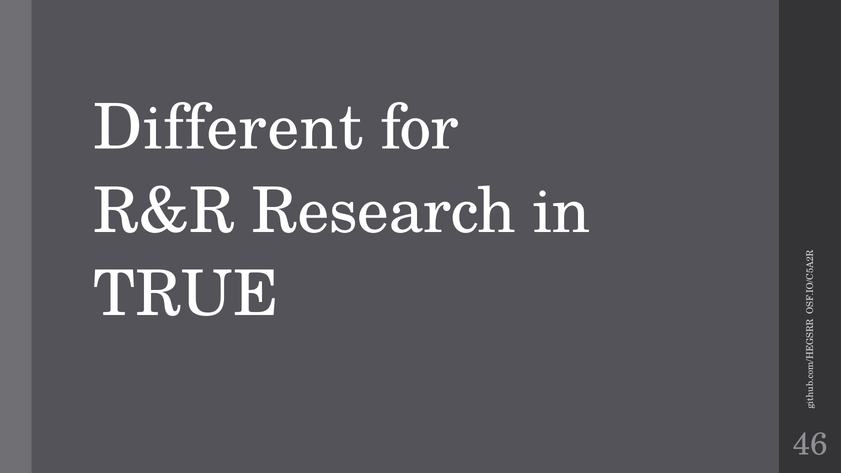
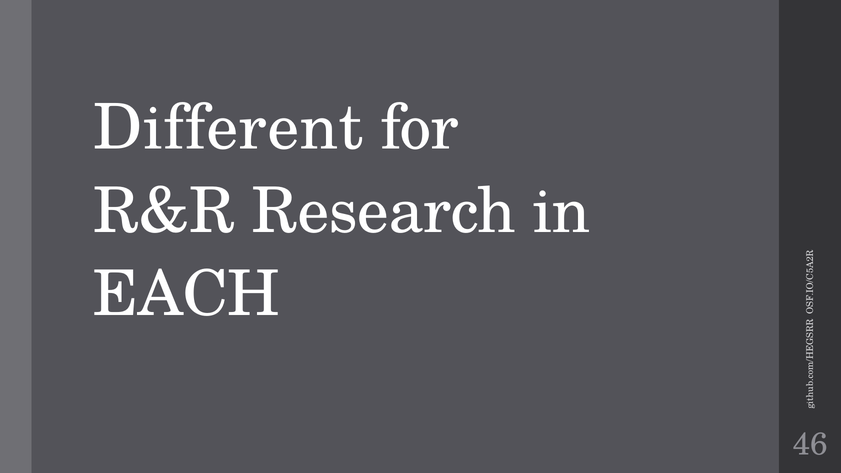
TRUE: TRUE -> EACH (186, 295)
